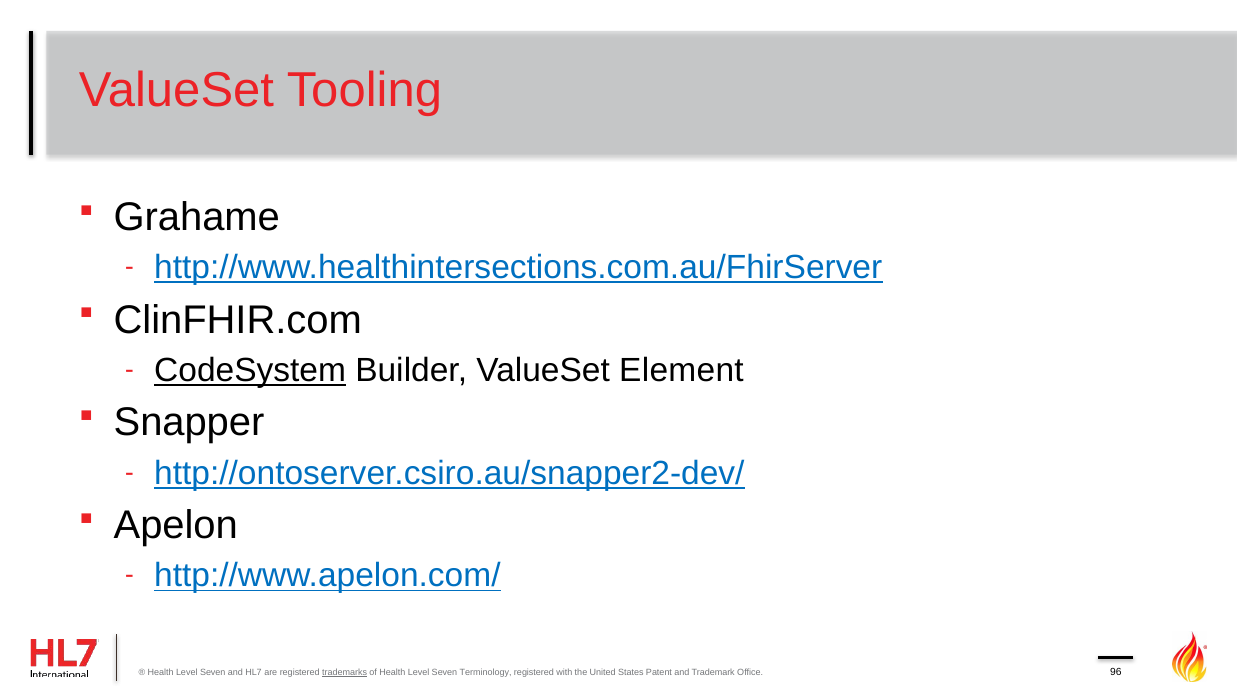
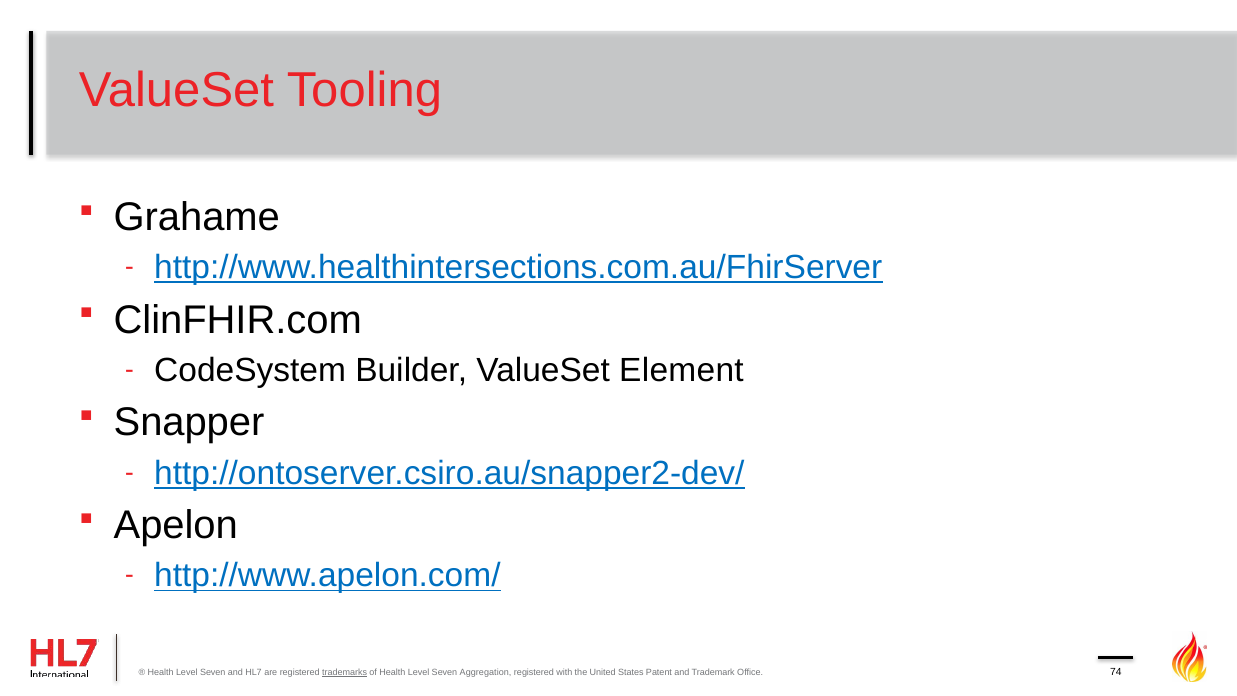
CodeSystem underline: present -> none (250, 370)
Terminology: Terminology -> Aggregation (486, 672)
96: 96 -> 74 (1116, 672)
